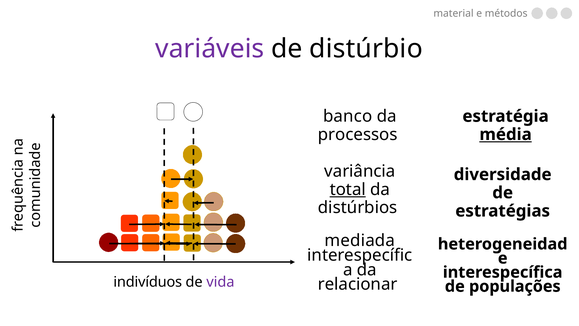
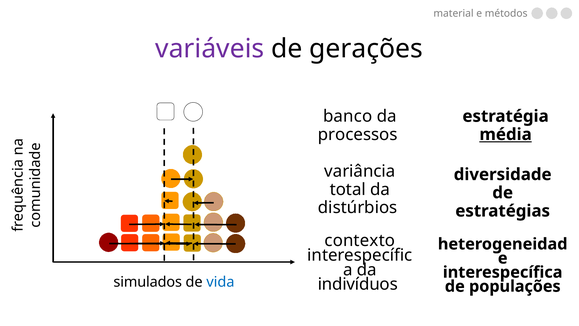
distúrbio: distúrbio -> gerações (366, 49)
total underline: present -> none (348, 189)
mediada: mediada -> contexto (360, 240)
indivíduos: indivíduos -> simulados (148, 282)
vida colour: purple -> blue (220, 282)
relacionar: relacionar -> indivíduos (358, 284)
